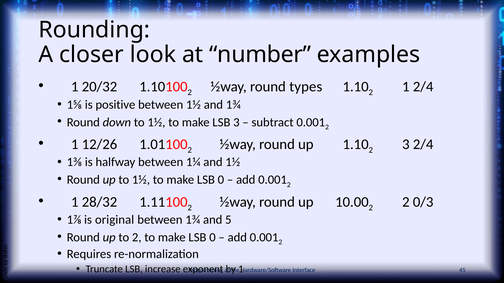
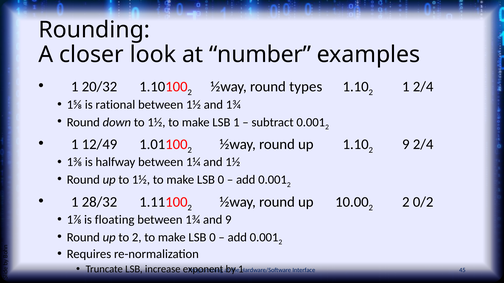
positive: positive -> rational (115, 105)
LSB 3: 3 -> 1 (236, 122)
12/26: 12/26 -> 12/49 (99, 145)
2 3: 3 -> 9 (406, 145)
0/3: 0/3 -> 0/2 (423, 202)
original: original -> floating (115, 220)
and 5: 5 -> 9 (228, 220)
